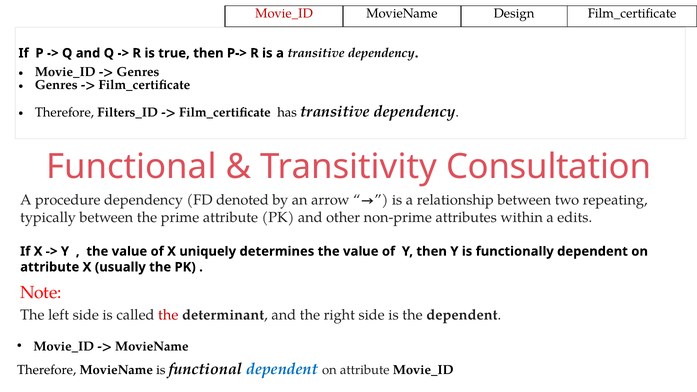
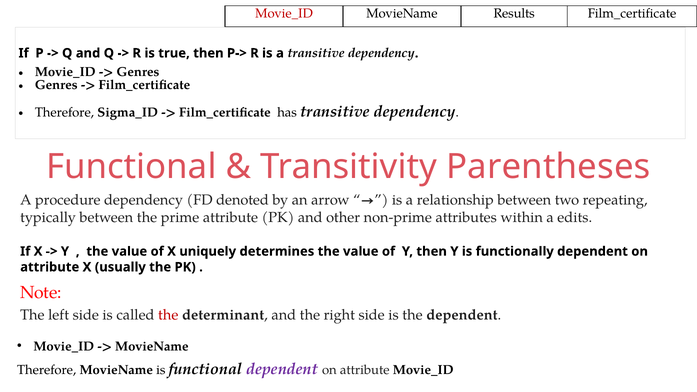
Design: Design -> Results (514, 14)
Filters_ID: Filters_ID -> Sigma_ID (128, 113)
Consultation: Consultation -> Parentheses (548, 167)
dependent colour: blue -> purple (282, 369)
